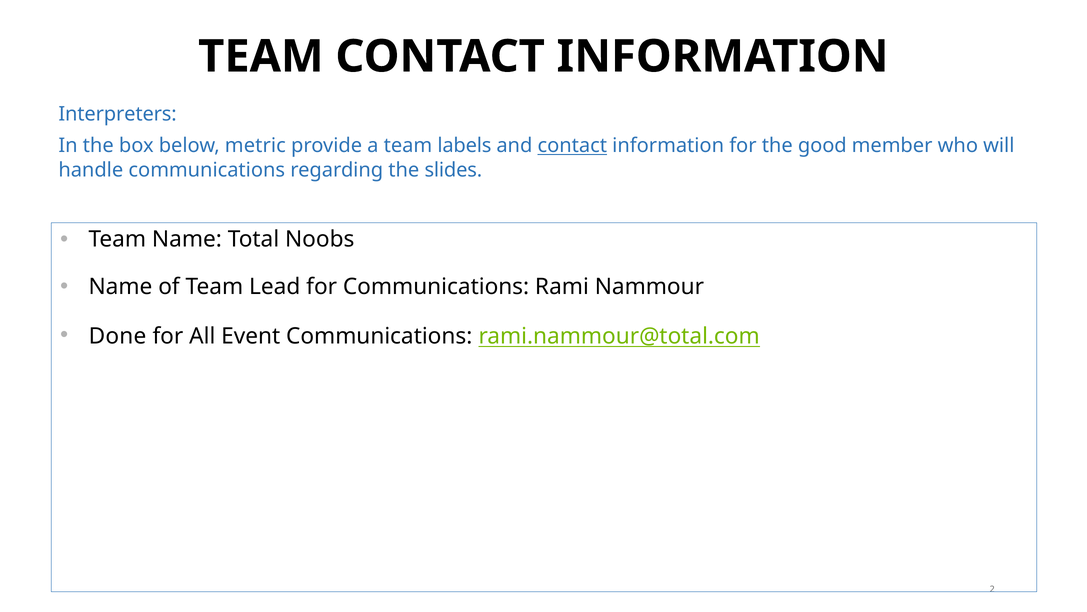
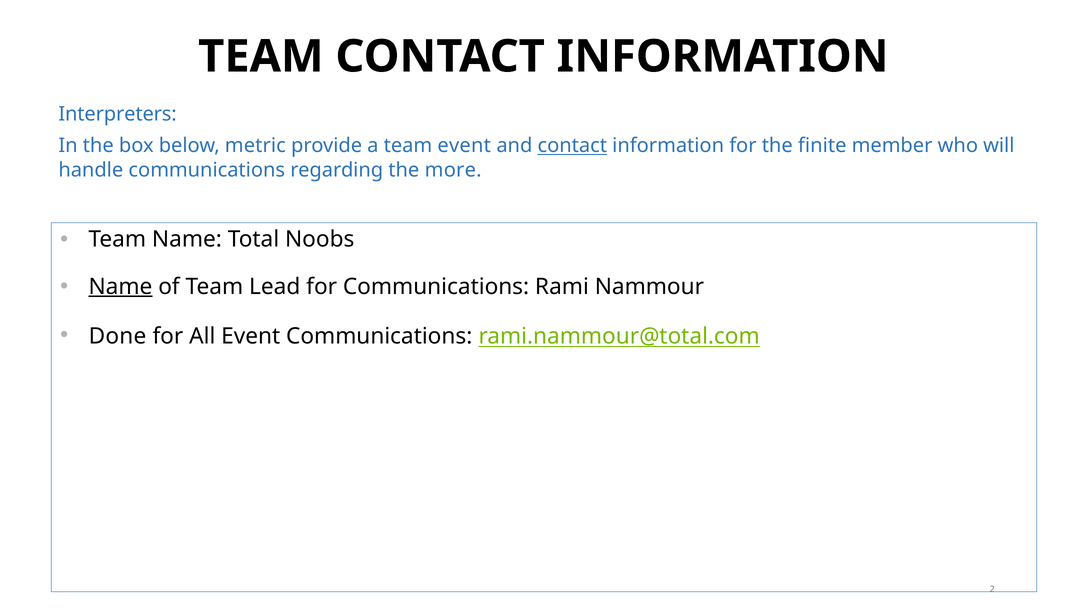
team labels: labels -> event (464, 146)
good: good -> finite (822, 146)
slides: slides -> more (453, 170)
Name underline: none -> present (120, 286)
